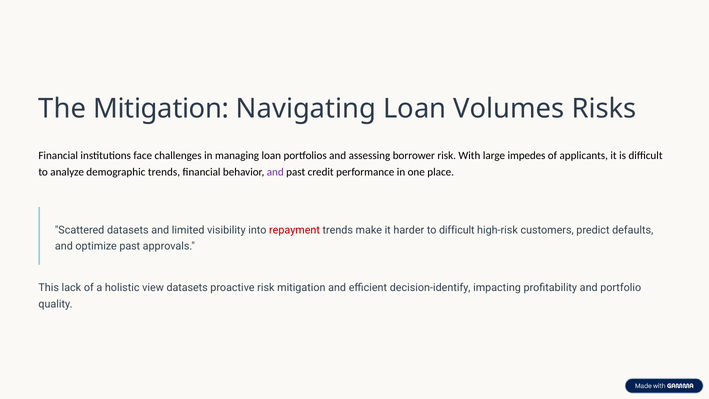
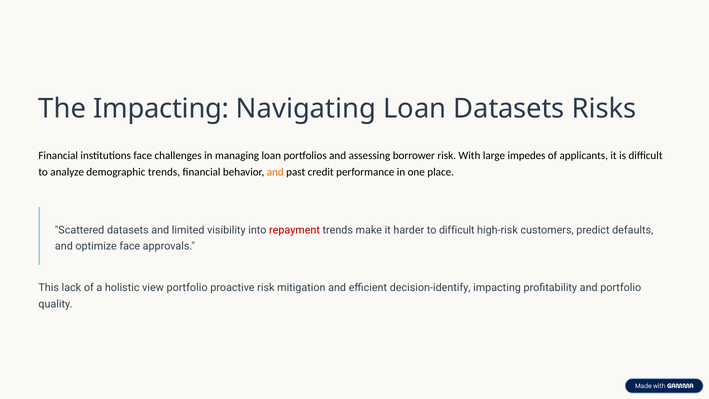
The Mitigation: Mitigation -> Impacting (161, 108)
Loan Volumes: Volumes -> Datasets (509, 108)
and colour: purple -> orange (275, 172)
optimize past: past -> face (130, 246)
view datasets: datasets -> portfolio (187, 288)
